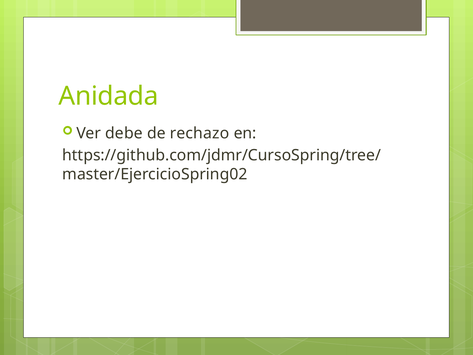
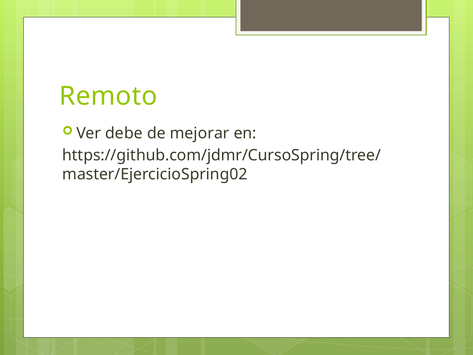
Anidada: Anidada -> Remoto (108, 96)
rechazo: rechazo -> mejorar (200, 133)
